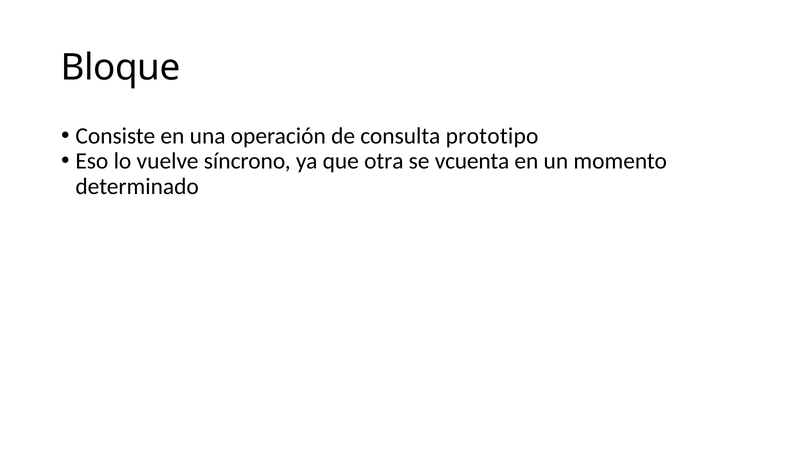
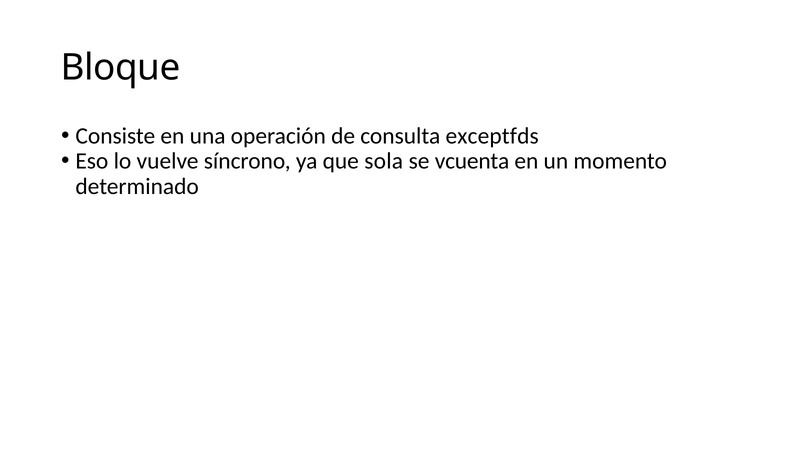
prototipo: prototipo -> exceptfds (492, 136)
otra: otra -> sola (384, 161)
